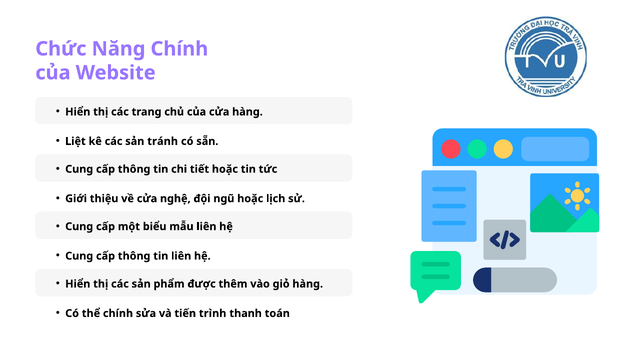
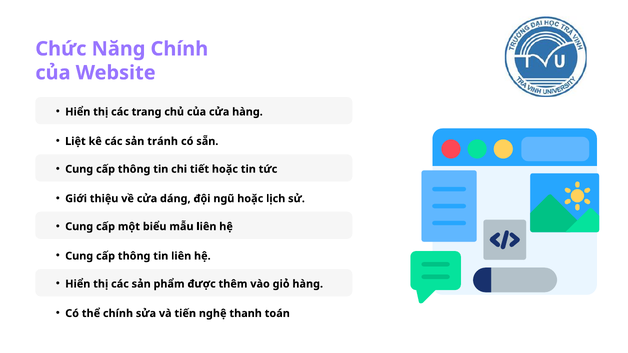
nghệ: nghệ -> dáng (175, 199)
trình: trình -> nghệ (213, 314)
